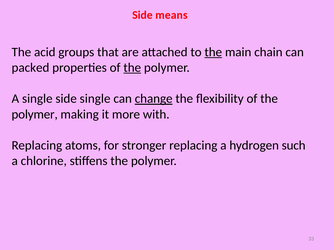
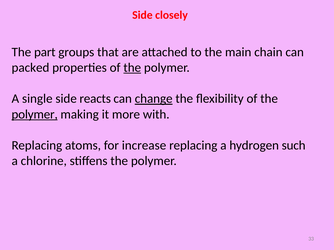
means: means -> closely (171, 15)
acid: acid -> part (45, 52)
the underline: present -> none (213, 52)
side single: single -> reacts (95, 99)
polymer underline: none -> present (35, 114)
stronger: stronger -> increase (144, 146)
